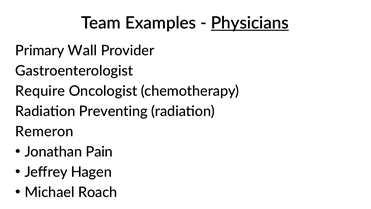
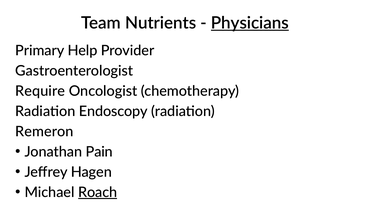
Examples: Examples -> Nutrients (161, 23)
Wall: Wall -> Help (82, 50)
Preventing: Preventing -> Endoscopy (113, 111)
Roach underline: none -> present (98, 192)
